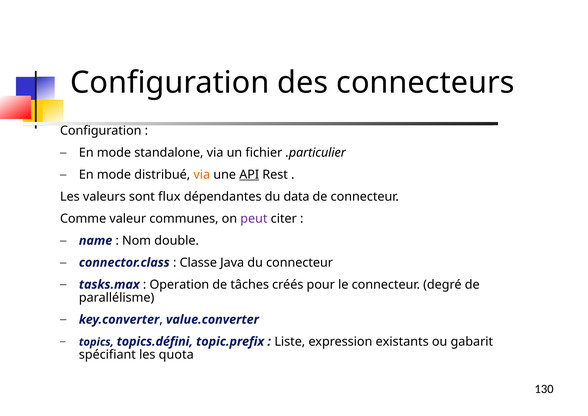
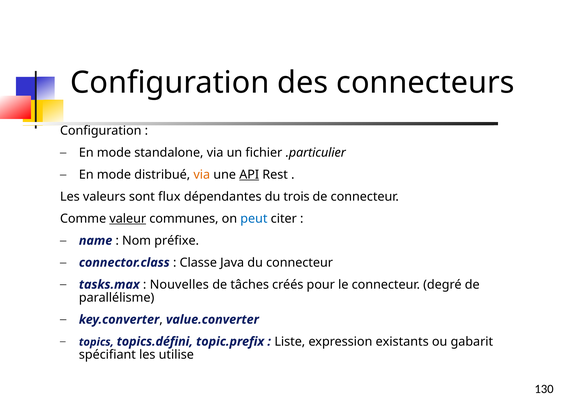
data: data -> trois (297, 197)
valeur underline: none -> present (128, 219)
peut colour: purple -> blue (254, 219)
double: double -> préfixe (177, 240)
Operation: Operation -> Nouvelles (179, 284)
quota: quota -> utilise (176, 354)
